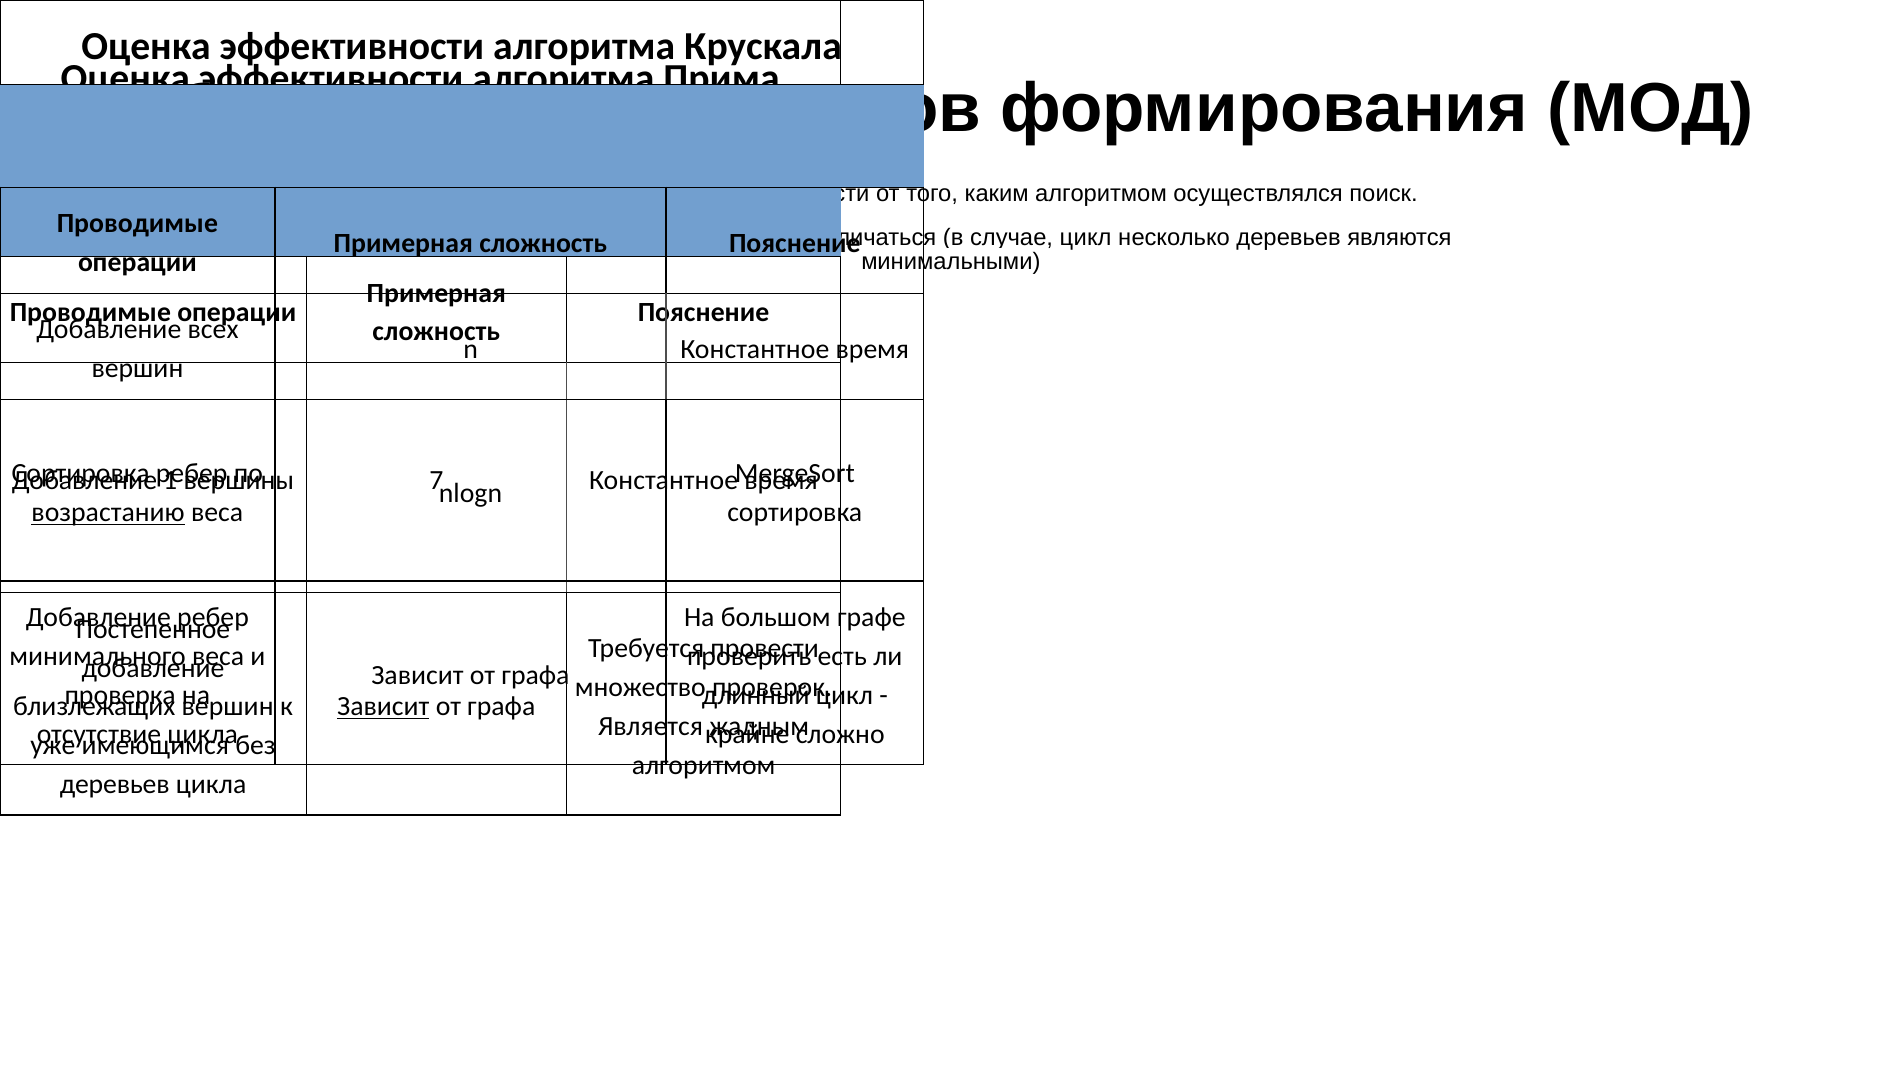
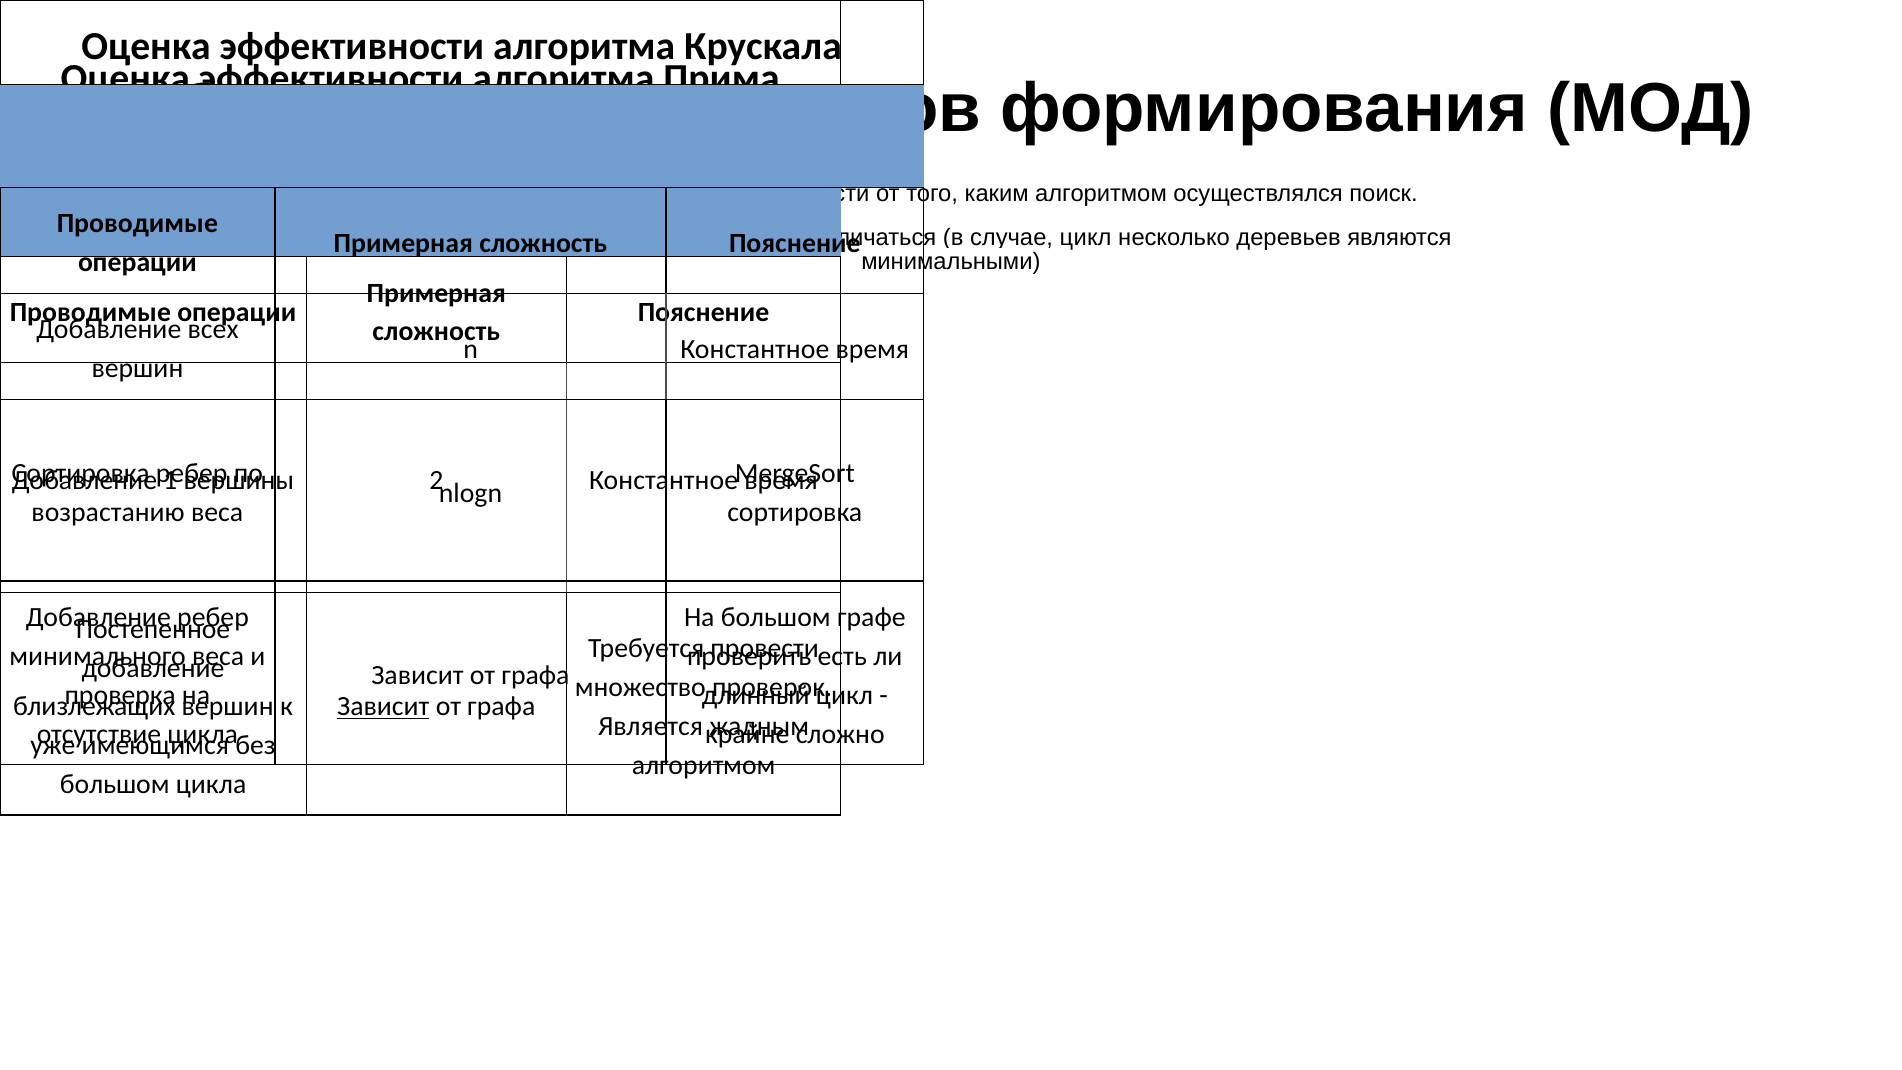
7: 7 -> 2 (436, 480)
возрастанию underline: present -> none (108, 512)
деревьев: деревьев -> большом (115, 784)
